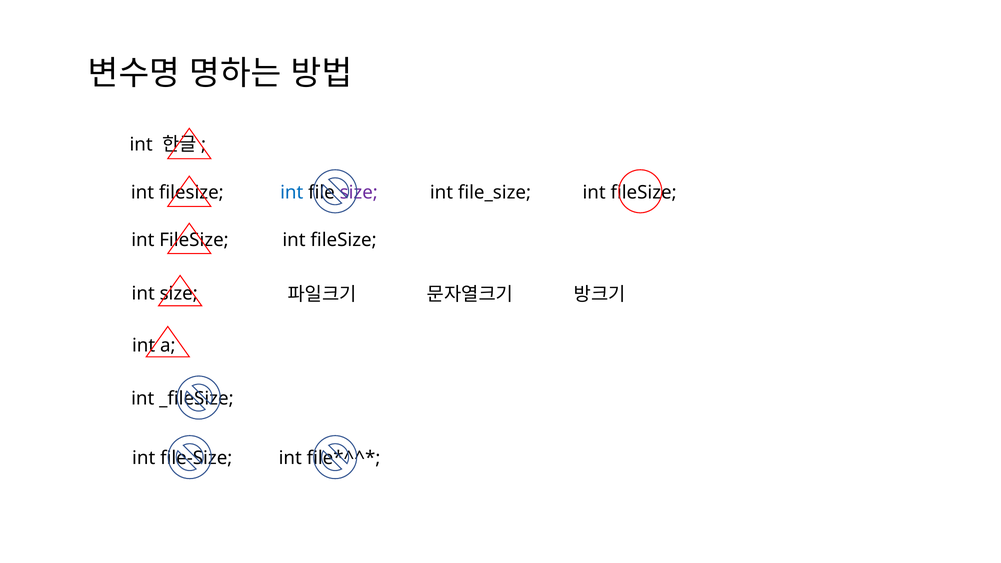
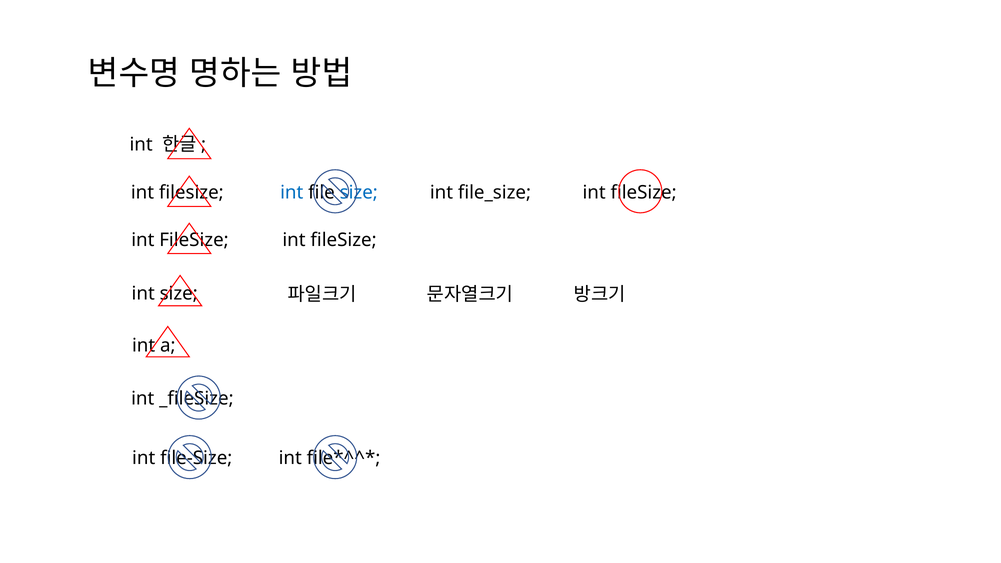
size colour: purple -> blue (359, 192)
